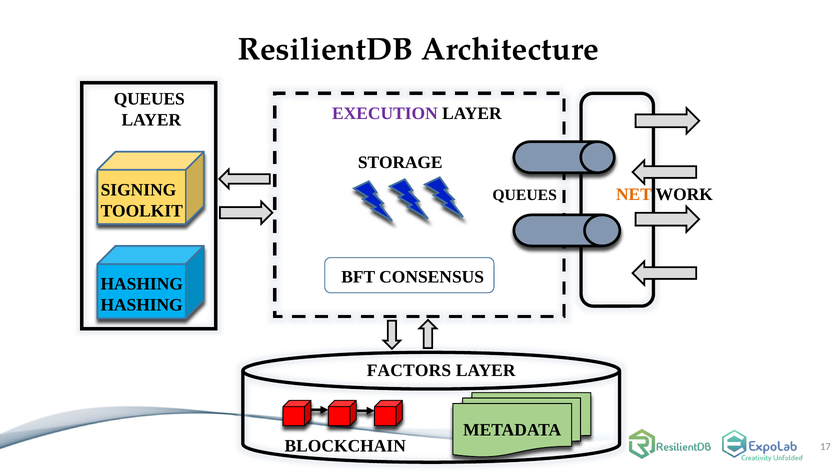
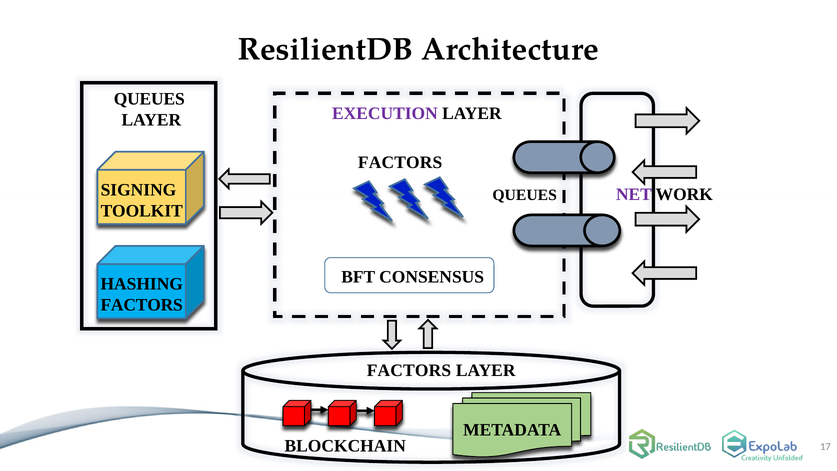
STORAGE: STORAGE -> FACTORS (400, 163)
NET colour: orange -> purple (634, 194)
HASHING: HASHING -> FACTORS (142, 305)
